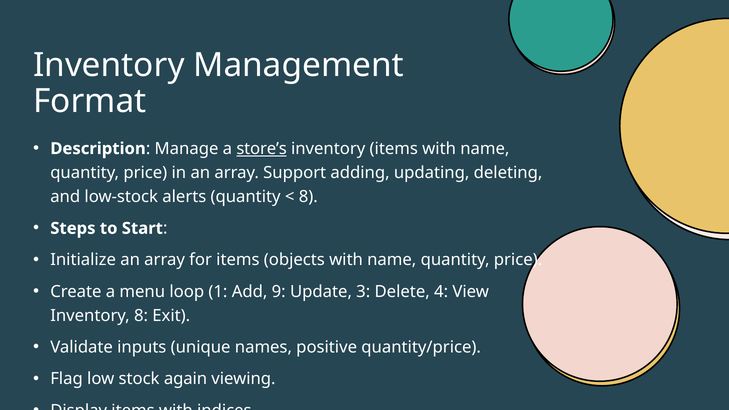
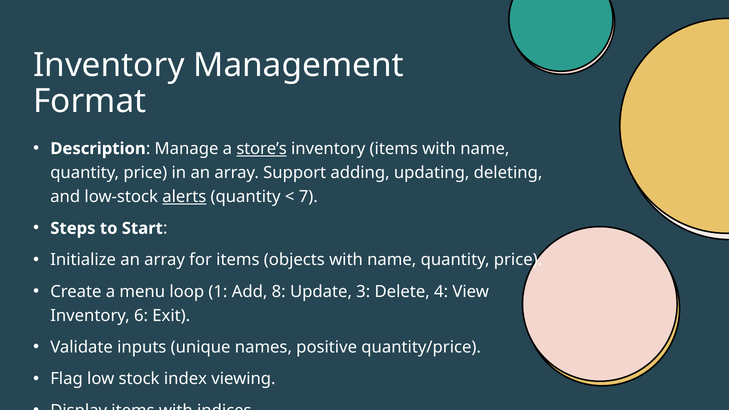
alerts underline: none -> present (184, 197)
8: 8 -> 7 (308, 197)
9: 9 -> 8 (279, 292)
Inventory 8: 8 -> 6 (141, 316)
again: again -> index (185, 379)
